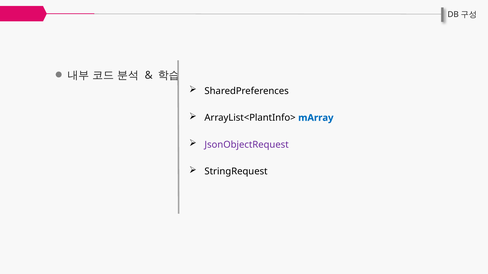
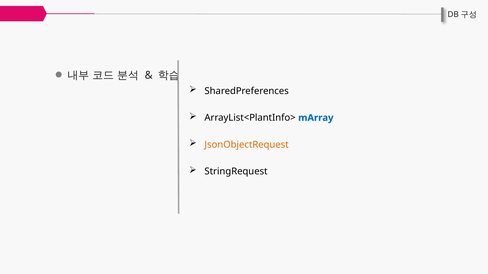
JsonObjectRequest colour: purple -> orange (247, 145)
